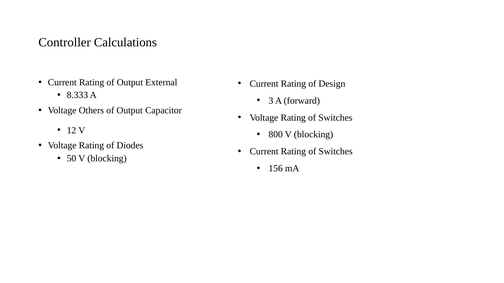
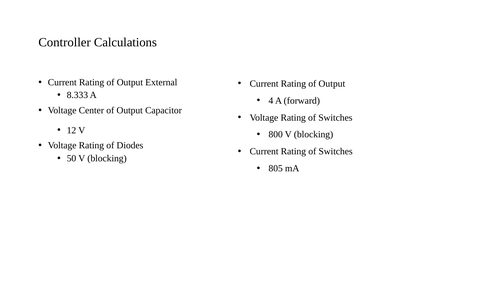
Design: Design -> Output (332, 84)
3: 3 -> 4 (271, 101)
Others: Others -> Center (91, 111)
156: 156 -> 805 (276, 169)
